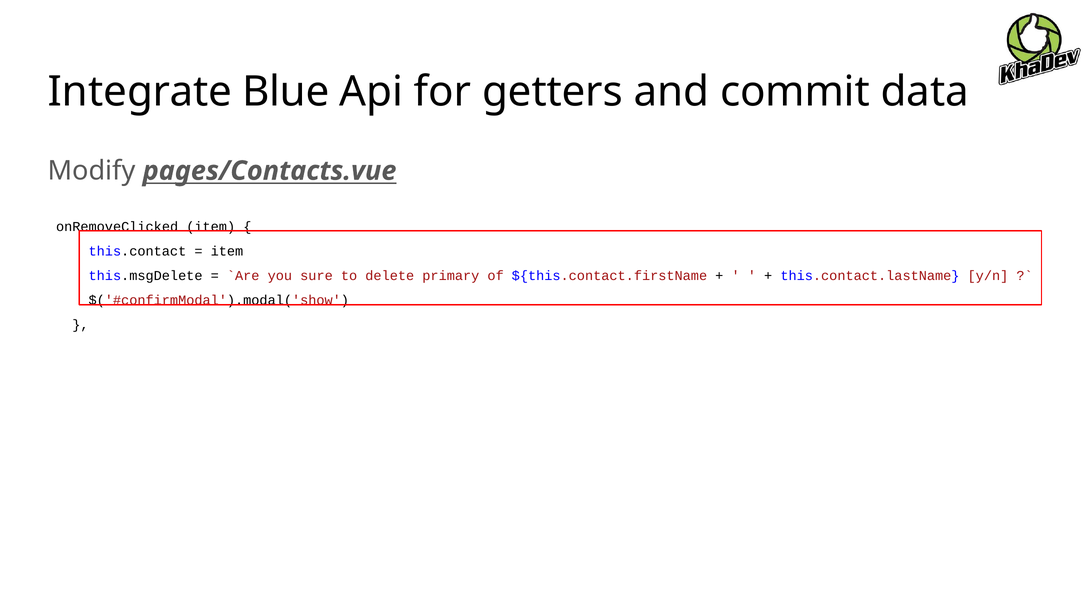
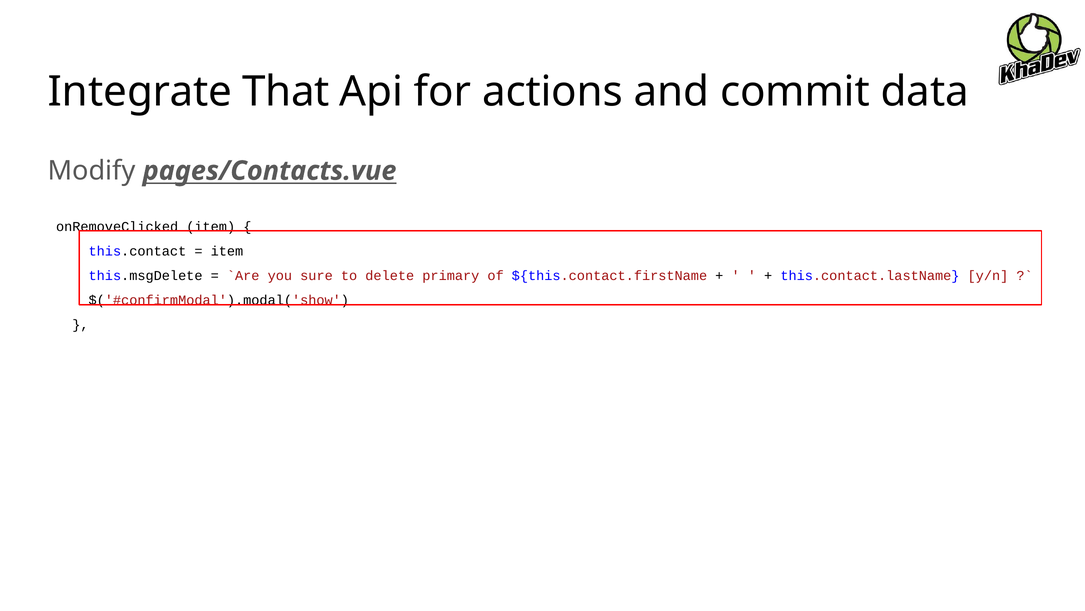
Blue: Blue -> That (286, 92)
getters: getters -> actions (553, 92)
